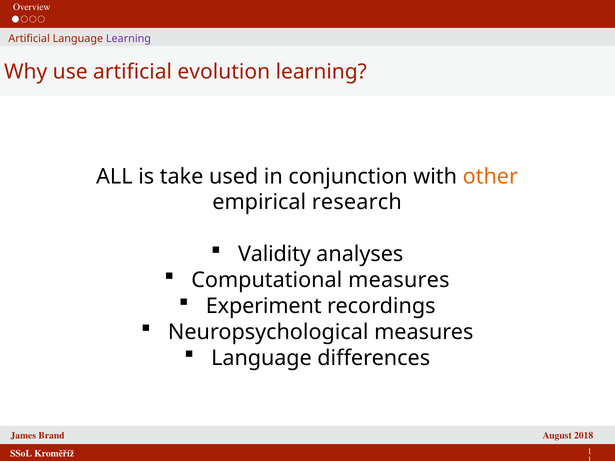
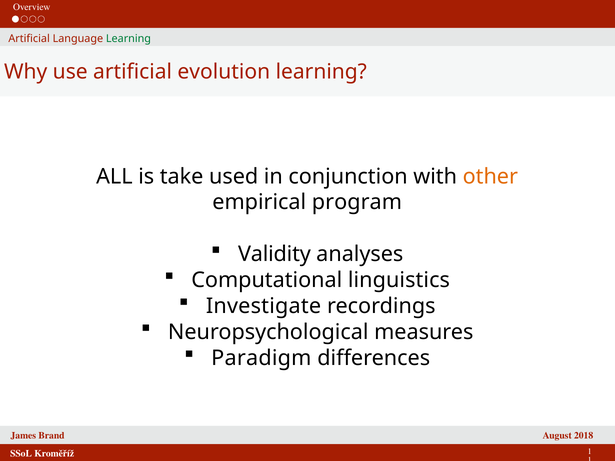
Learning colour: purple -> green (128, 39)
research: research -> program (357, 202)
Computational measures: measures -> linguistics (399, 280)
Experiment: Experiment -> Investigate (264, 306)
Language: Language -> Paradigm (261, 358)
